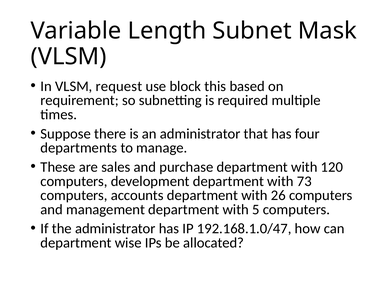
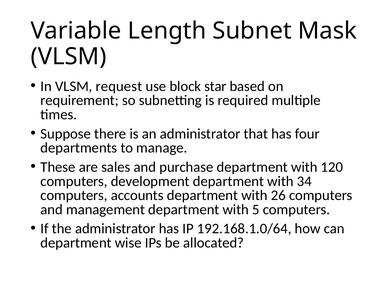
this: this -> star (215, 86)
73: 73 -> 34 (304, 181)
192.168.1.0/47: 192.168.1.0/47 -> 192.168.1.0/64 (244, 229)
